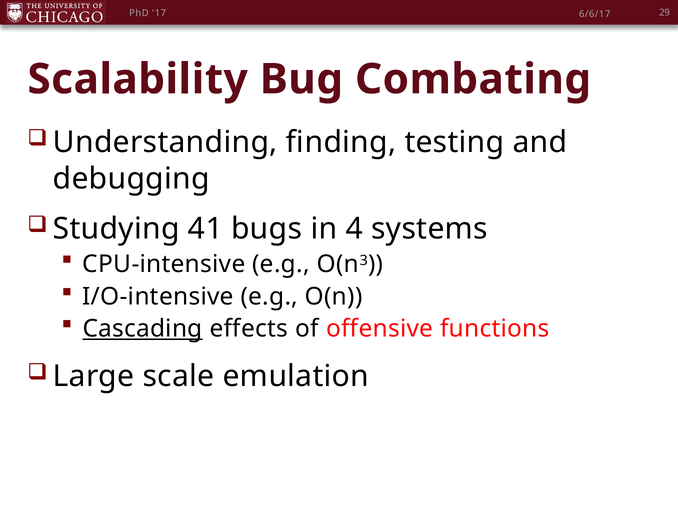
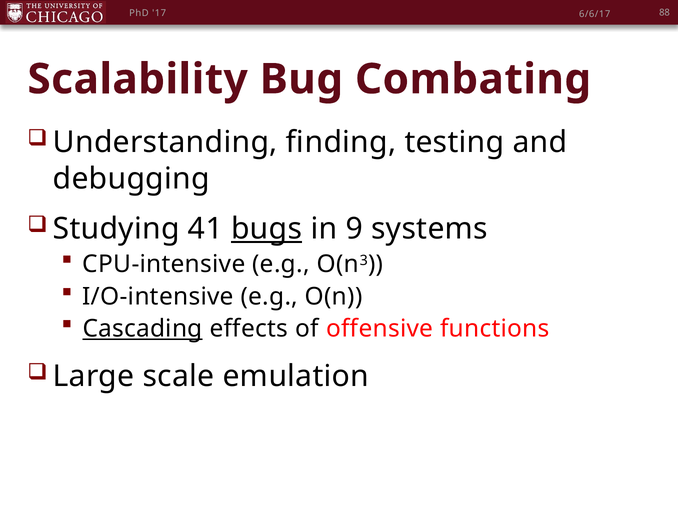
29: 29 -> 88 (664, 13)
bugs underline: none -> present (267, 229)
4: 4 -> 9 (354, 229)
